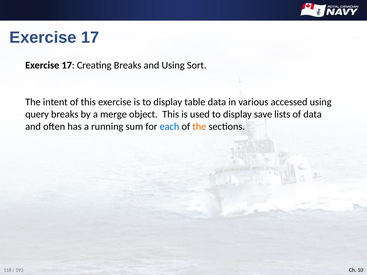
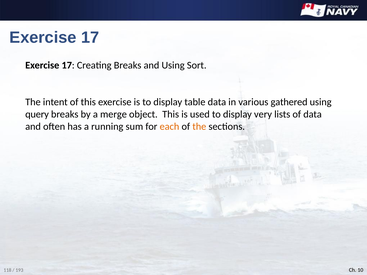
accessed: accessed -> gathered (289, 102)
save: save -> very (263, 114)
each colour: blue -> orange (169, 127)
